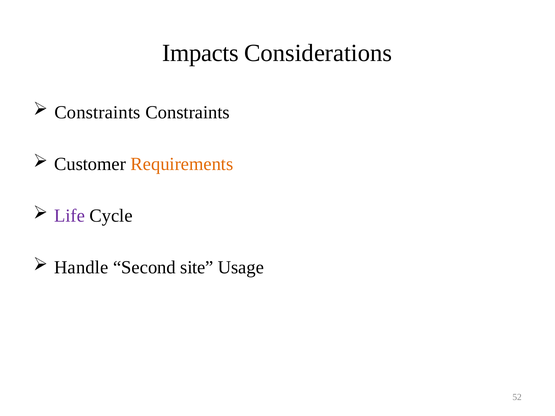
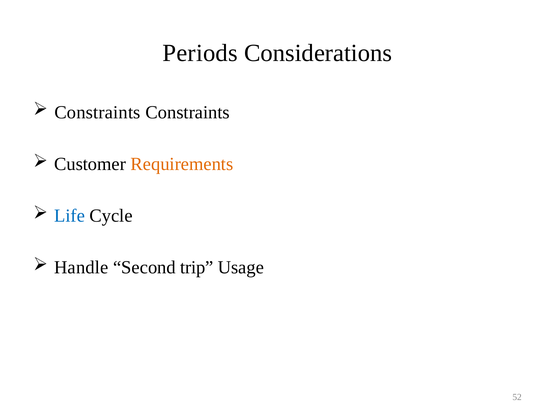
Impacts: Impacts -> Periods (200, 53)
Life colour: purple -> blue (69, 216)
site: site -> trip (197, 268)
